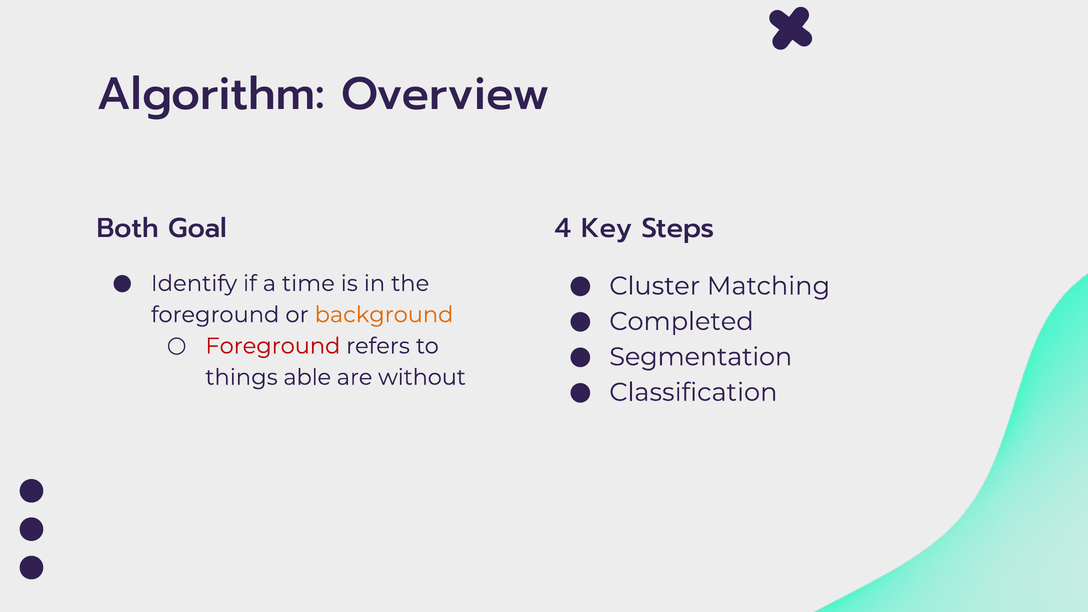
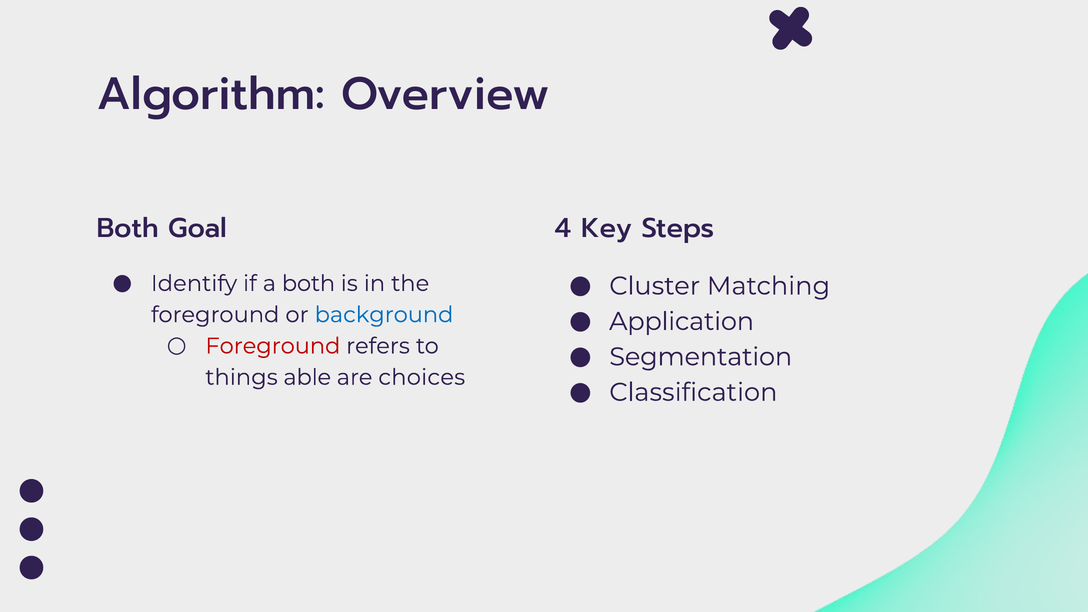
a time: time -> both (308, 283)
Completed: Completed -> Application (682, 321)
background colour: orange -> blue (384, 315)
without: without -> choices (422, 377)
